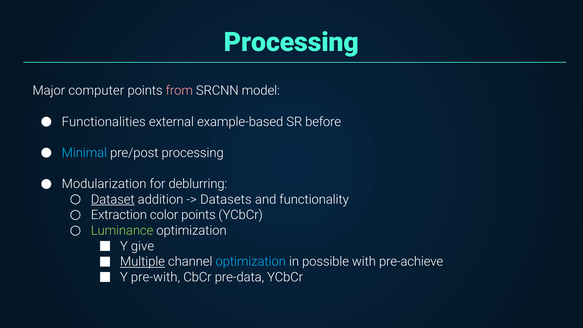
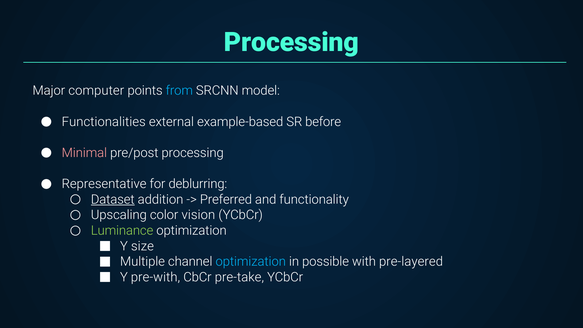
from colour: pink -> light blue (179, 91)
Minimal colour: light blue -> pink (84, 153)
Modularization: Modularization -> Representative (104, 184)
Datasets: Datasets -> Preferred (226, 199)
Extraction: Extraction -> Upscaling (119, 215)
color points: points -> vision (198, 215)
give: give -> size (142, 246)
Multiple underline: present -> none (142, 262)
pre-achieve: pre-achieve -> pre-layered (411, 262)
pre-data: pre-data -> pre-take (239, 277)
